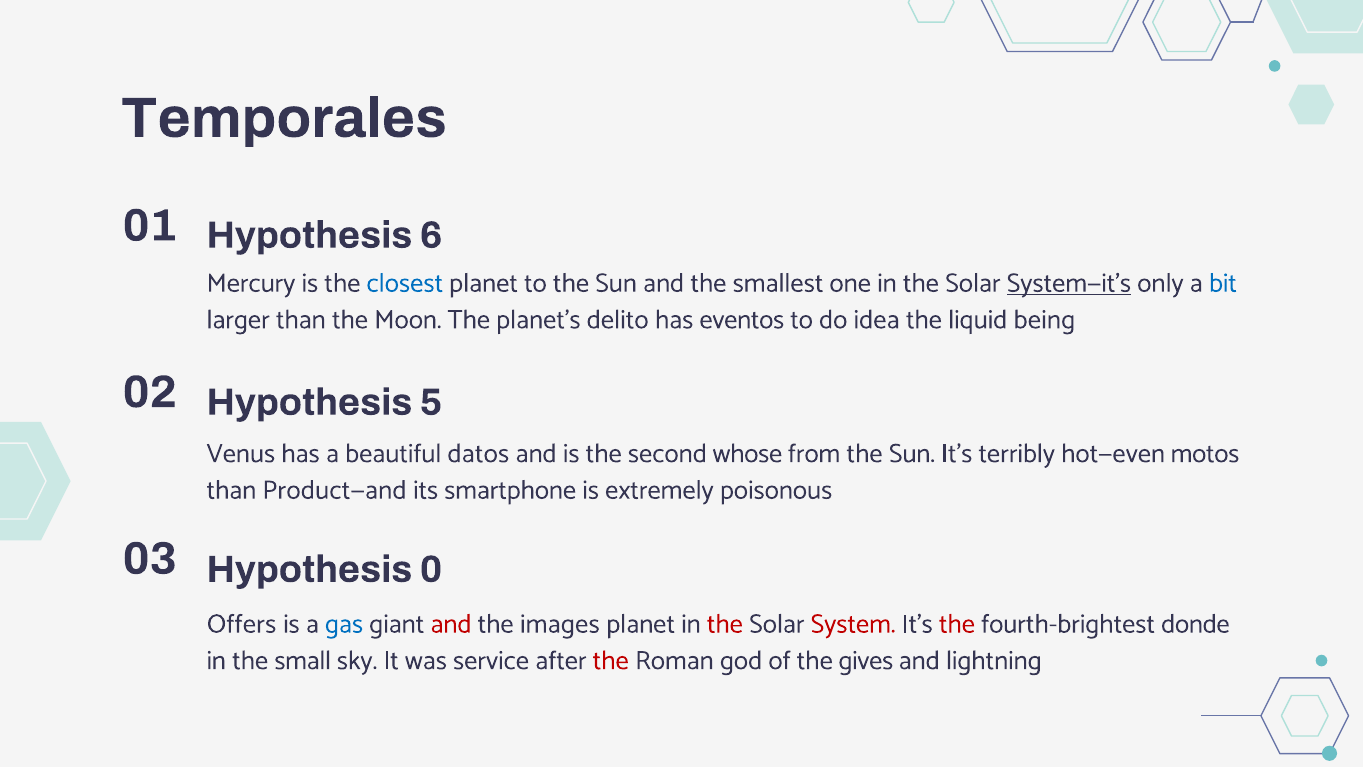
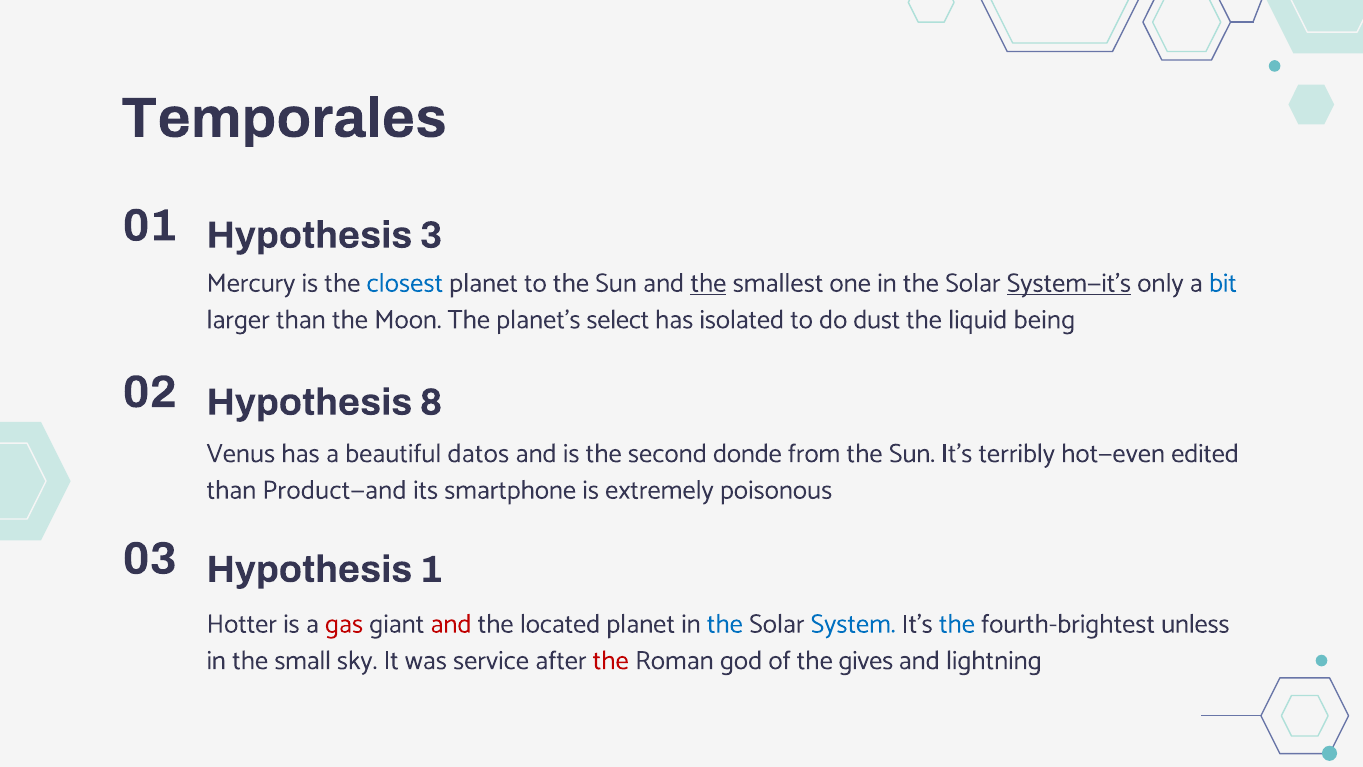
6: 6 -> 3 (431, 235)
the underline: none -> present (708, 283)
delito: delito -> select (618, 319)
eventos: eventos -> isolated (742, 319)
idea: idea -> dust (877, 319)
5: 5 -> 8 (431, 402)
whose: whose -> donde (747, 453)
motos: motos -> edited (1205, 453)
0: 0 -> 1 (431, 569)
Offers: Offers -> Hotter (242, 624)
gas colour: blue -> red (344, 624)
images: images -> located (560, 624)
the colour: red -> blue (725, 624)
System colour: red -> blue (853, 624)
the colour: red -> blue (957, 624)
donde: donde -> unless (1195, 624)
